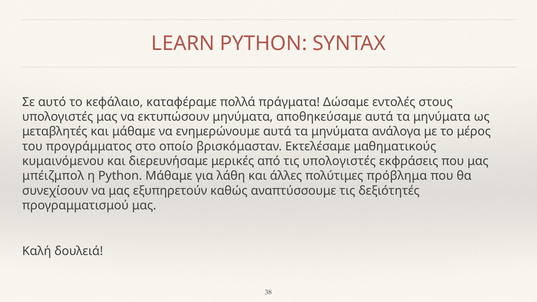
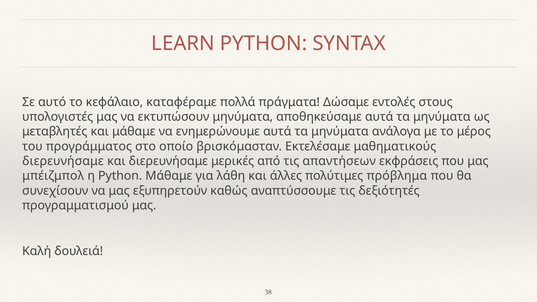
κυμαινόμενου: κυμαινόμενου -> διερευνήσαμε (63, 161)
τις υπολογιστές: υπολογιστές -> απαντήσεων (339, 161)
